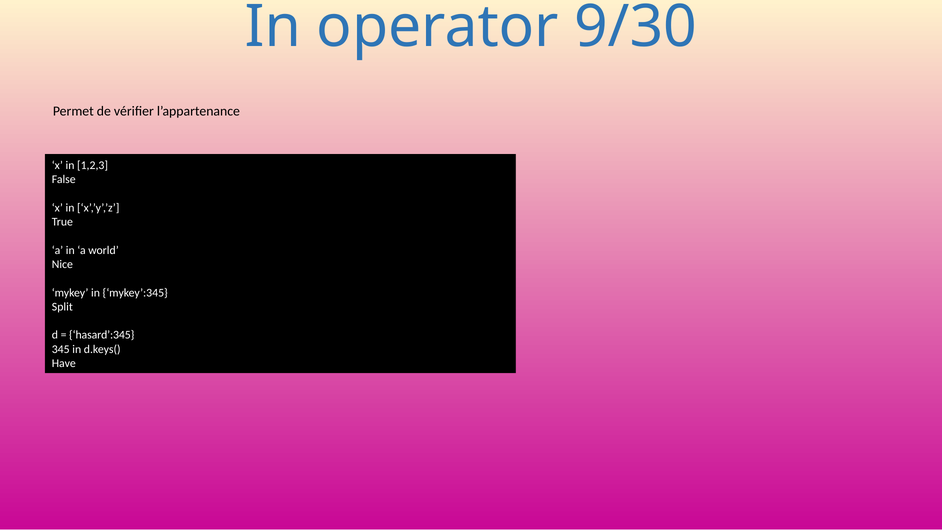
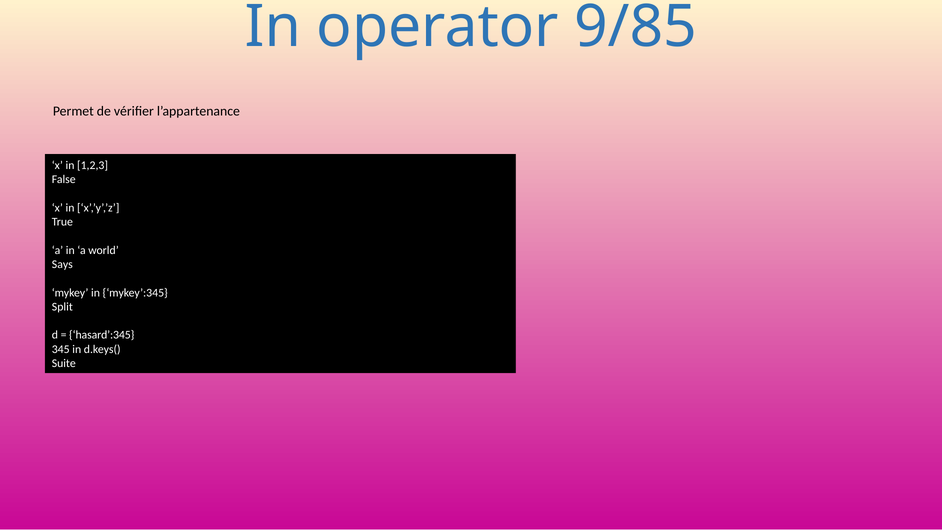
9/30: 9/30 -> 9/85 (636, 27)
Nice: Nice -> Says (62, 264)
Have: Have -> Suite (64, 363)
